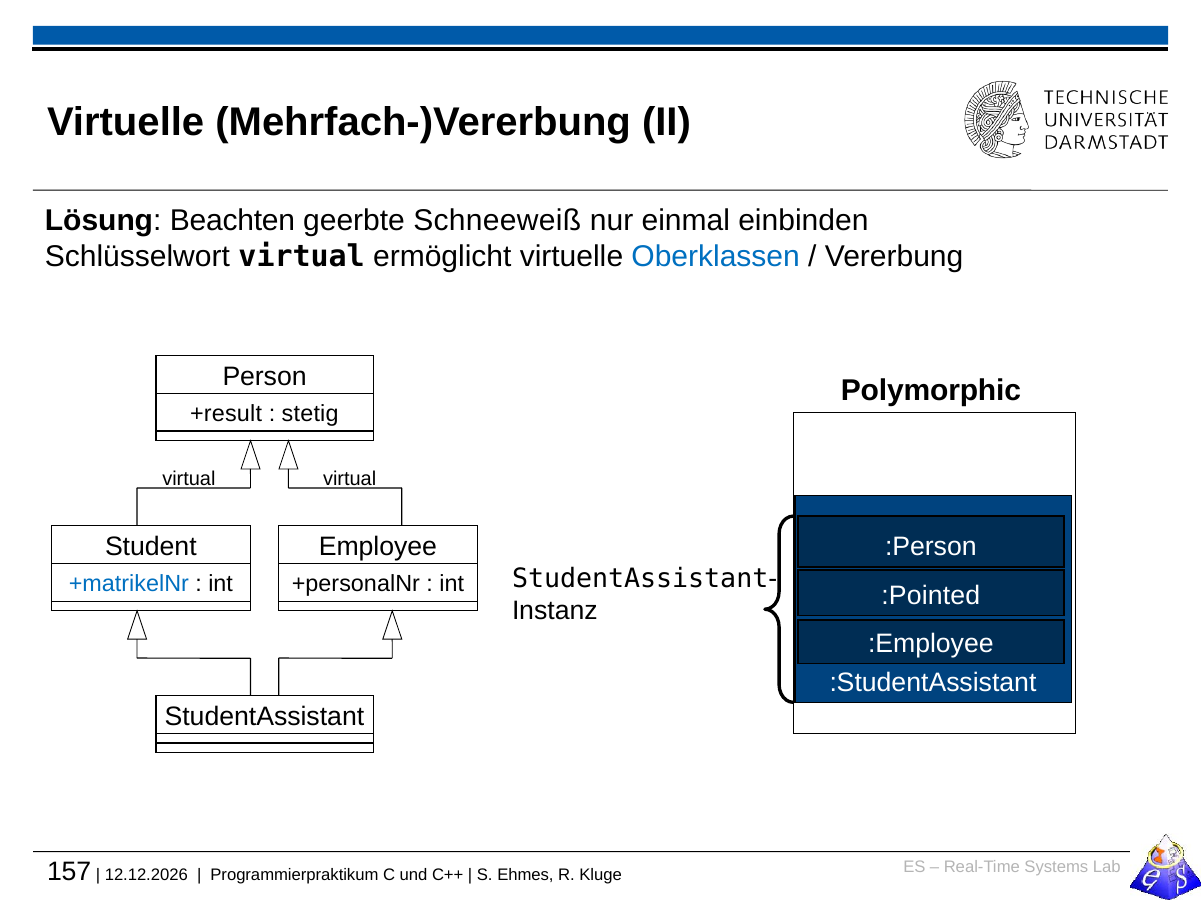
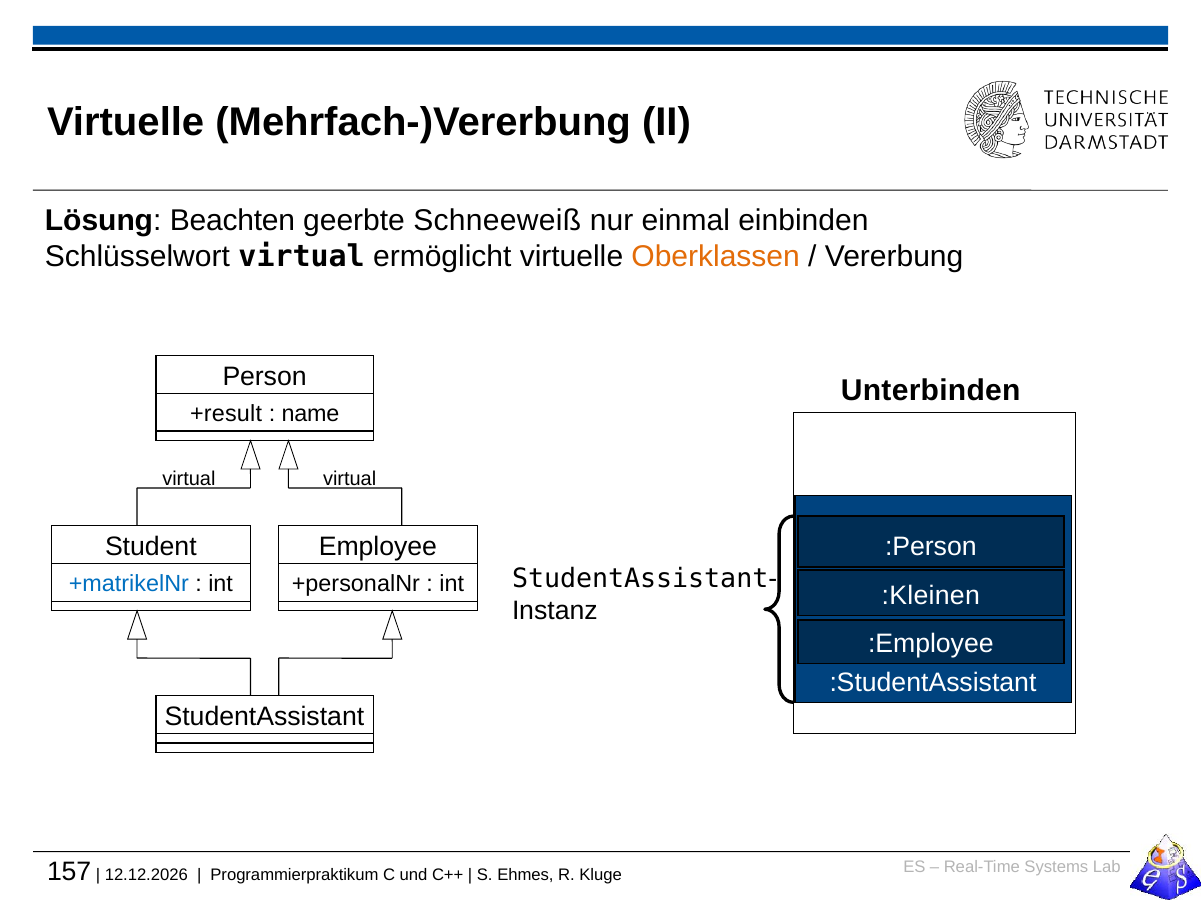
Oberklassen colour: blue -> orange (716, 257)
Polymorphic: Polymorphic -> Unterbinden (931, 391)
stetig: stetig -> name (310, 414)
:Pointed: :Pointed -> :Kleinen (931, 596)
